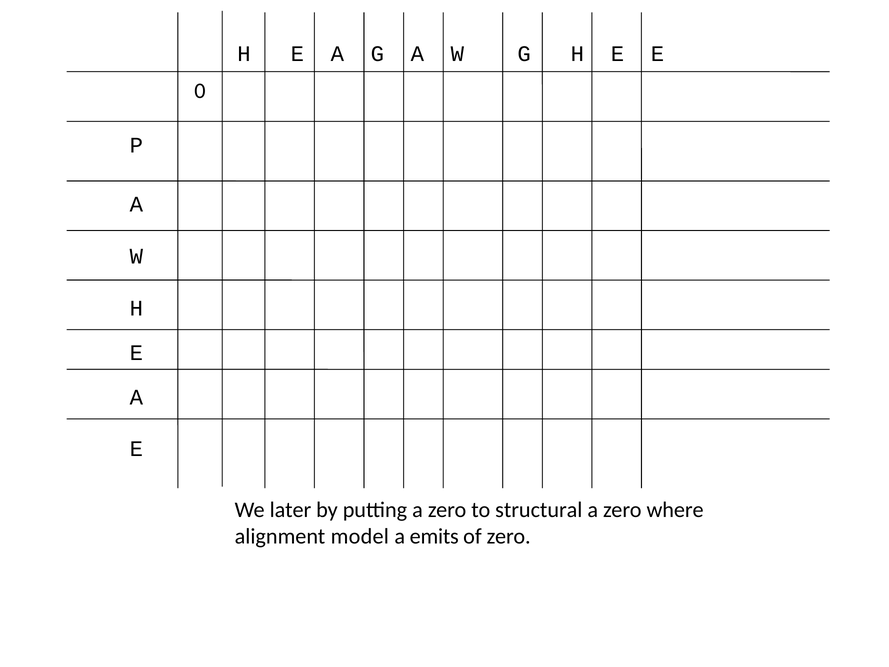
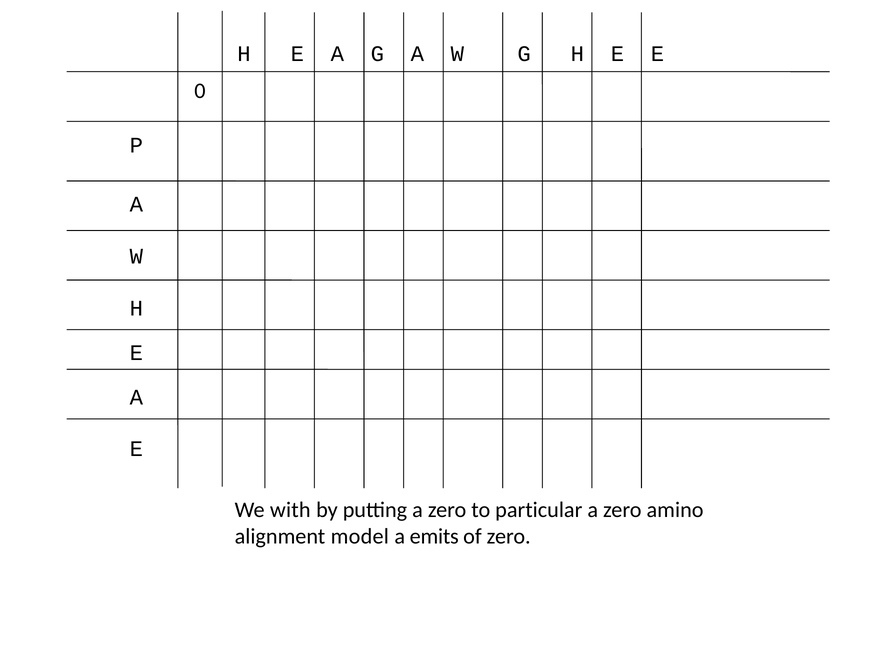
later: later -> with (290, 510)
structural: structural -> particular (539, 510)
where: where -> amino (675, 510)
